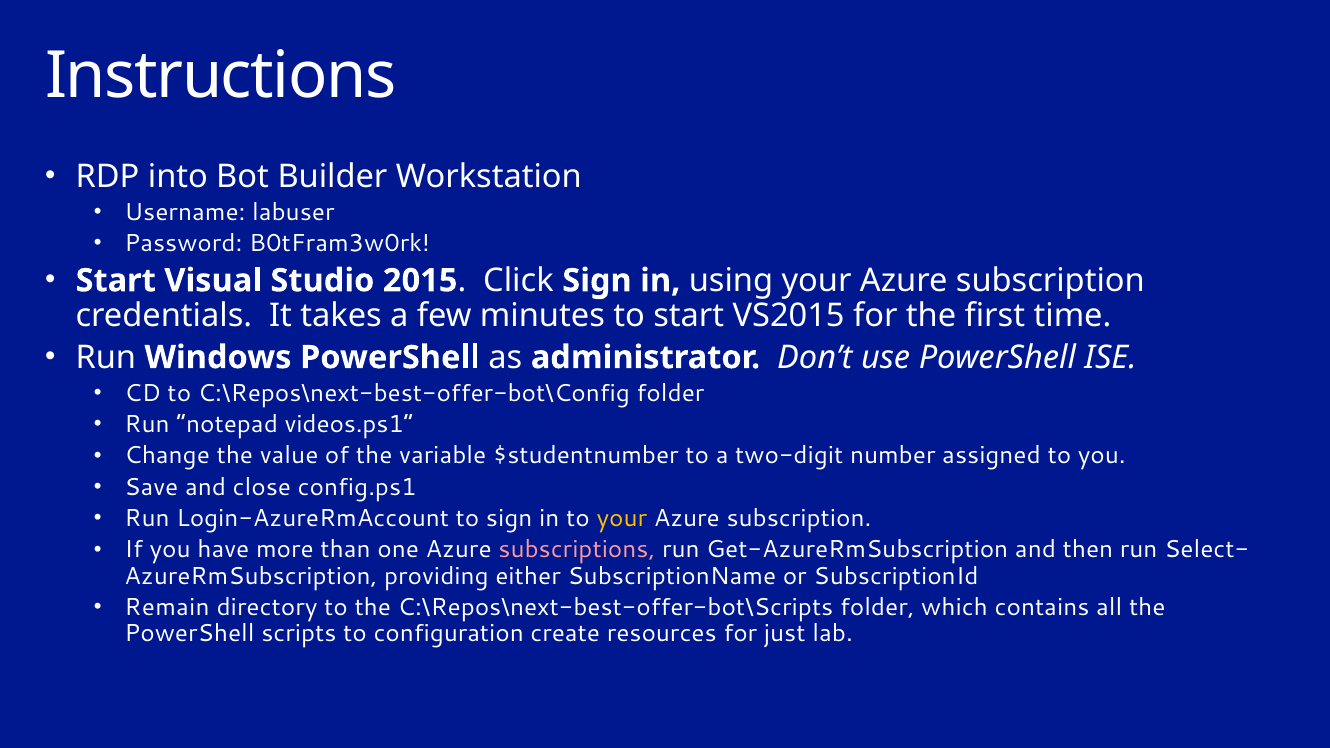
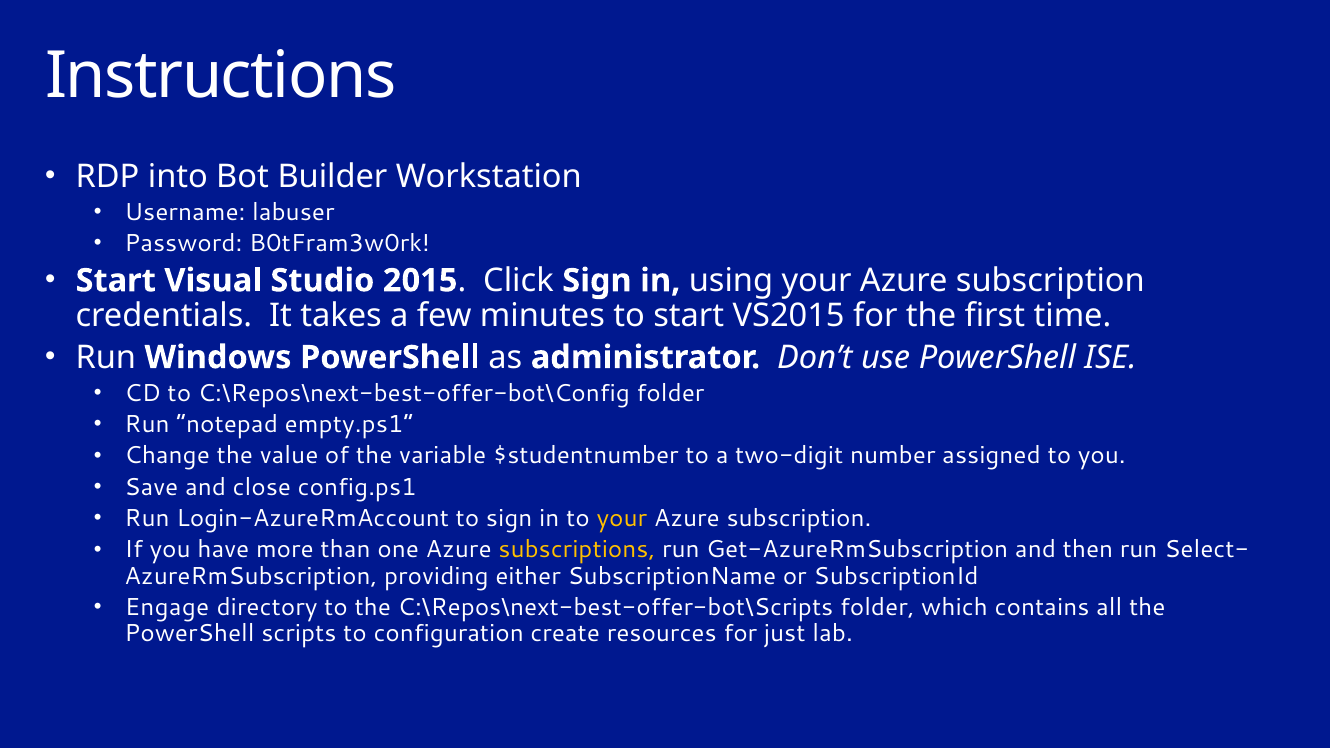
videos.ps1: videos.ps1 -> empty.ps1 (349, 425)
subscriptions colour: pink -> yellow (577, 550)
Remain: Remain -> Engage (167, 607)
